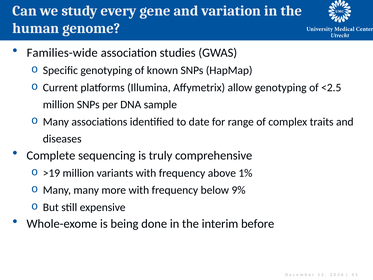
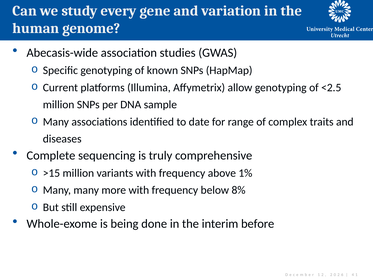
Families-wide: Families-wide -> Abecasis-wide (62, 53)
>19: >19 -> >15 (51, 173)
9%: 9% -> 8% (239, 190)
